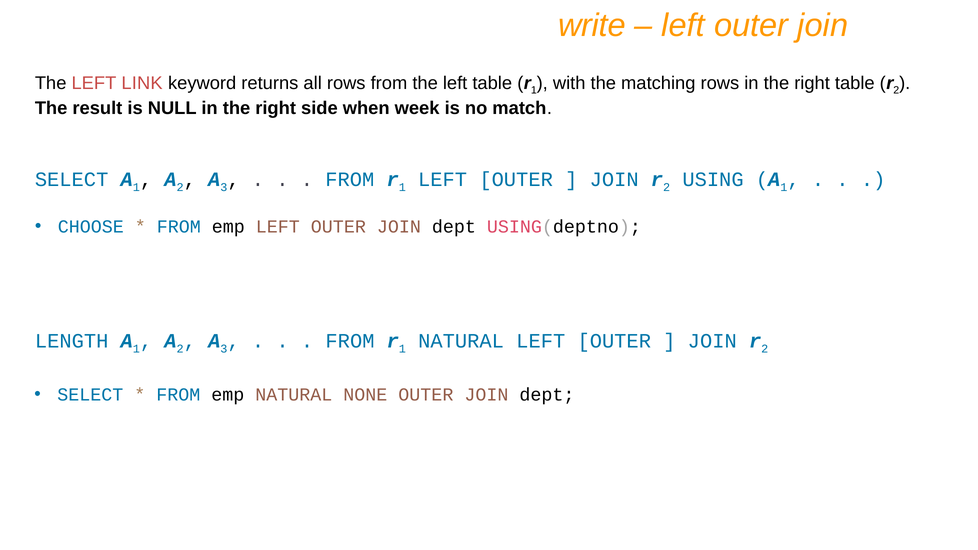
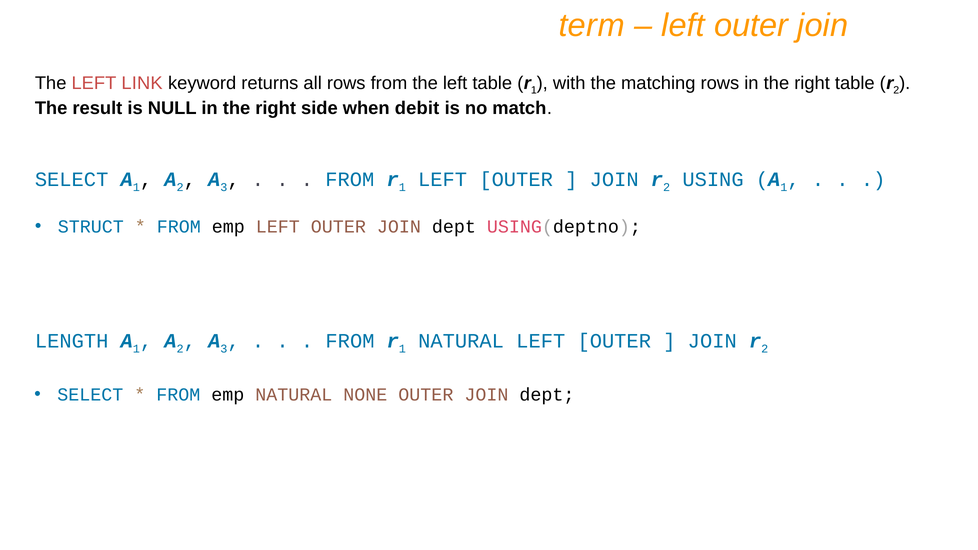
write: write -> term (592, 25)
week: week -> debit (417, 108)
CHOOSE: CHOOSE -> STRUCT (91, 227)
